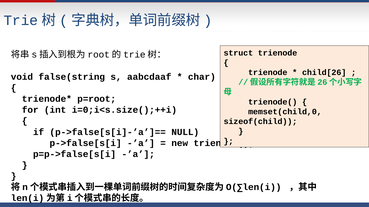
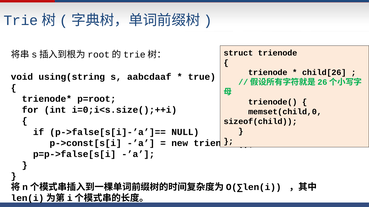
false(string: false(string -> using(string (72, 77)
char: char -> true (202, 77)
p->false[s[i: p->false[s[i -> p->const[s[i (86, 143)
